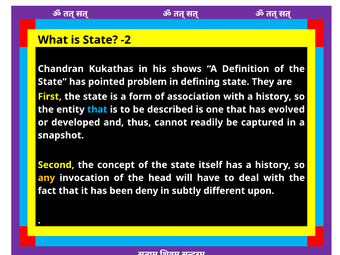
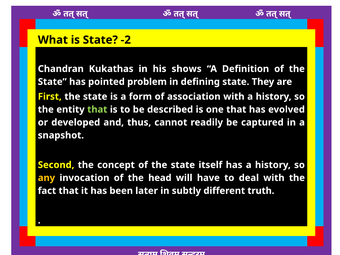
that colour: light blue -> light green (97, 109)
deny: deny -> later (147, 191)
upon: upon -> truth (261, 191)
